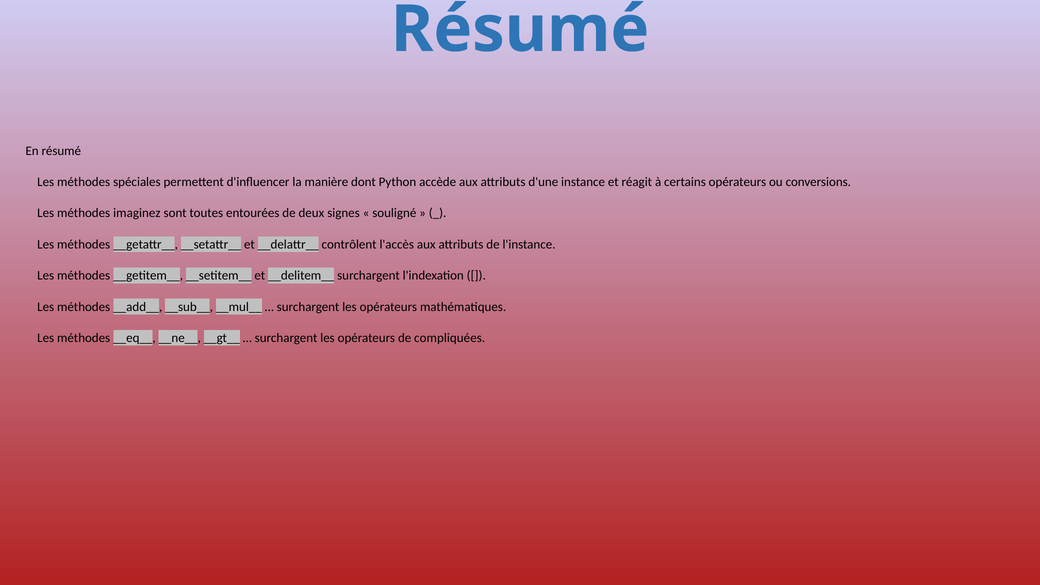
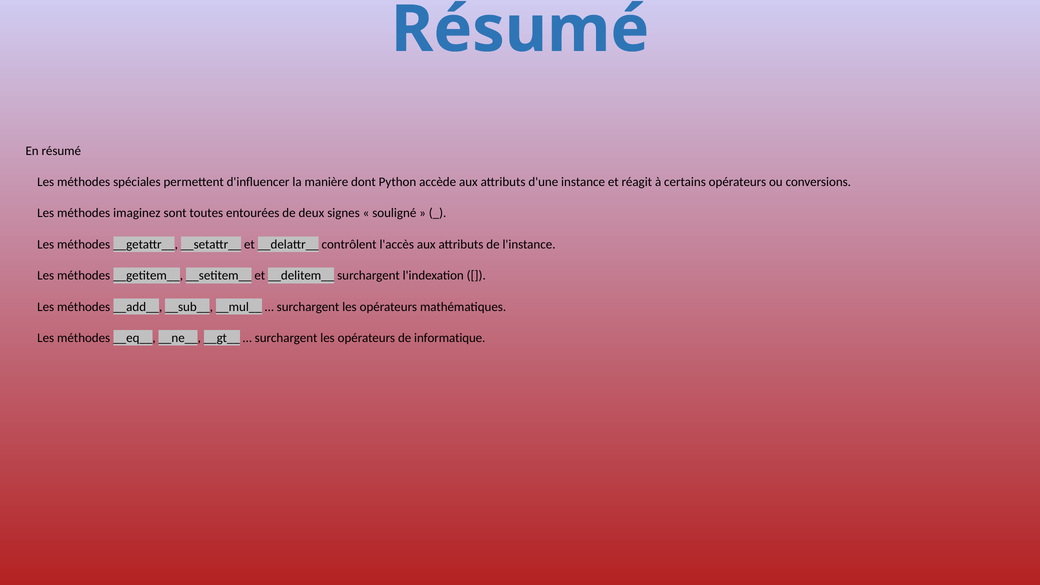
compliquées: compliquées -> informatique (450, 338)
